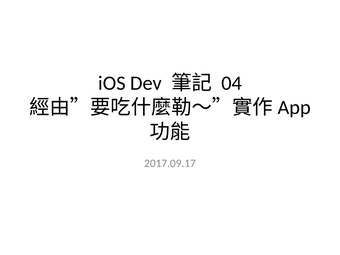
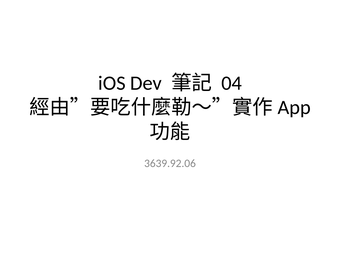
2017.09.17: 2017.09.17 -> 3639.92.06 (170, 163)
